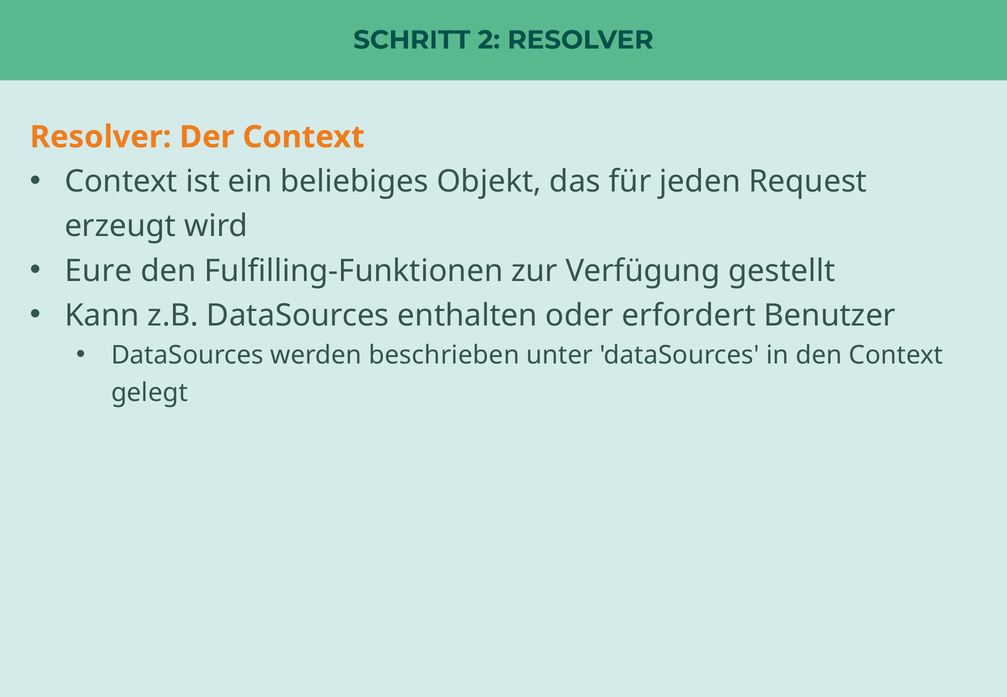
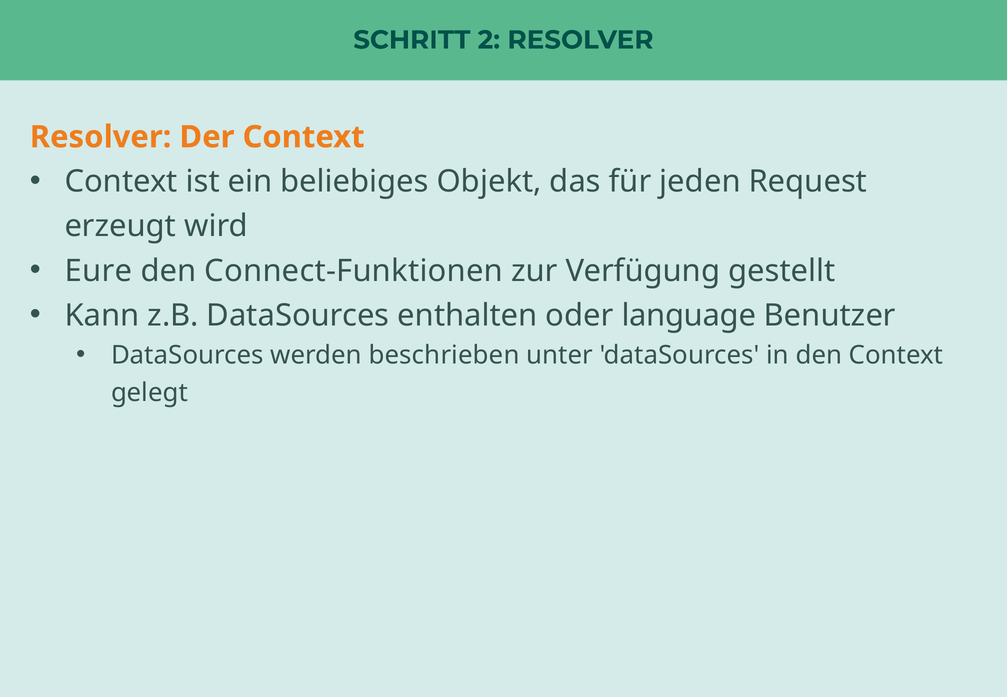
Fulfilling-Funktionen: Fulfilling-Funktionen -> Connect-Funktionen (354, 271)
erfordert: erfordert -> language (689, 316)
